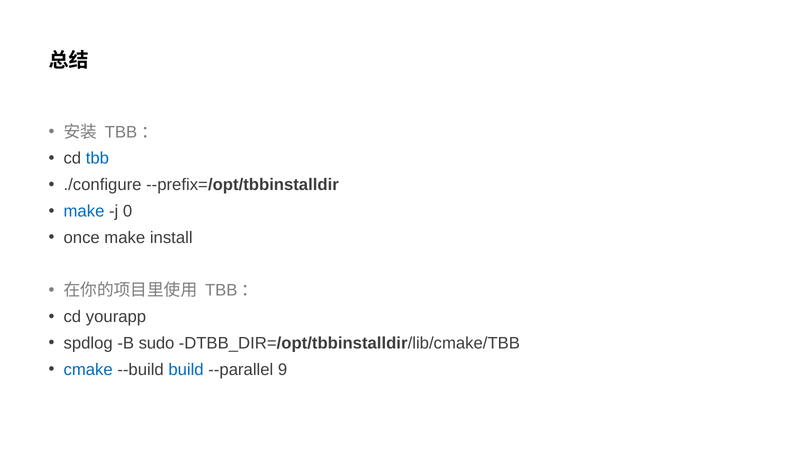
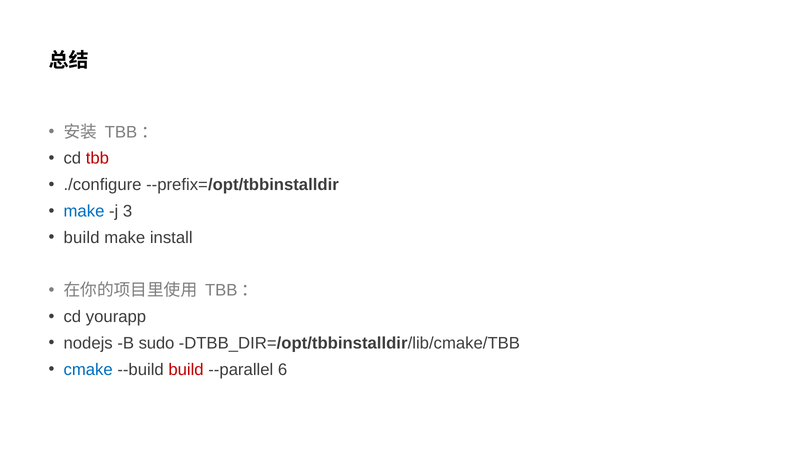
tbb colour: blue -> red (97, 158)
0: 0 -> 3 (128, 211)
once: once -> build (82, 237)
spdlog: spdlog -> nodejs (88, 343)
build colour: blue -> red (186, 369)
9: 9 -> 6 (283, 369)
